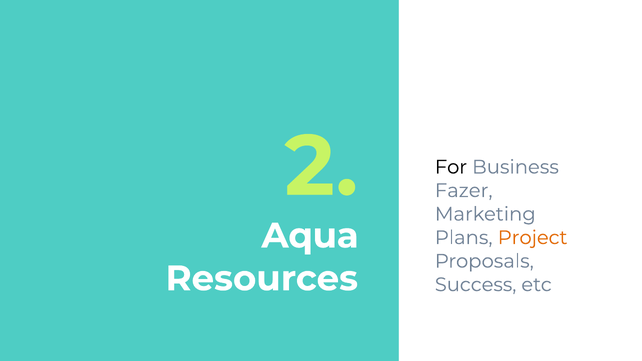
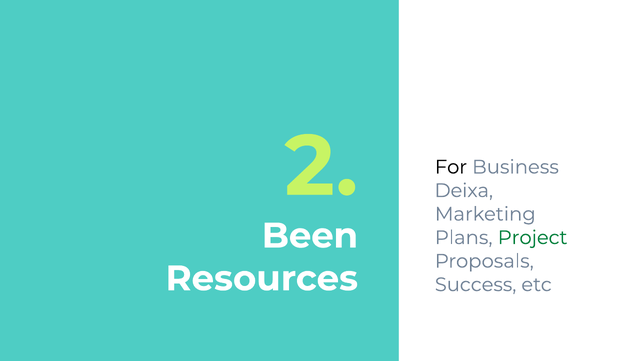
Fazer: Fazer -> Deixa (464, 191)
Aqua: Aqua -> Been (310, 236)
Project colour: orange -> green (533, 238)
